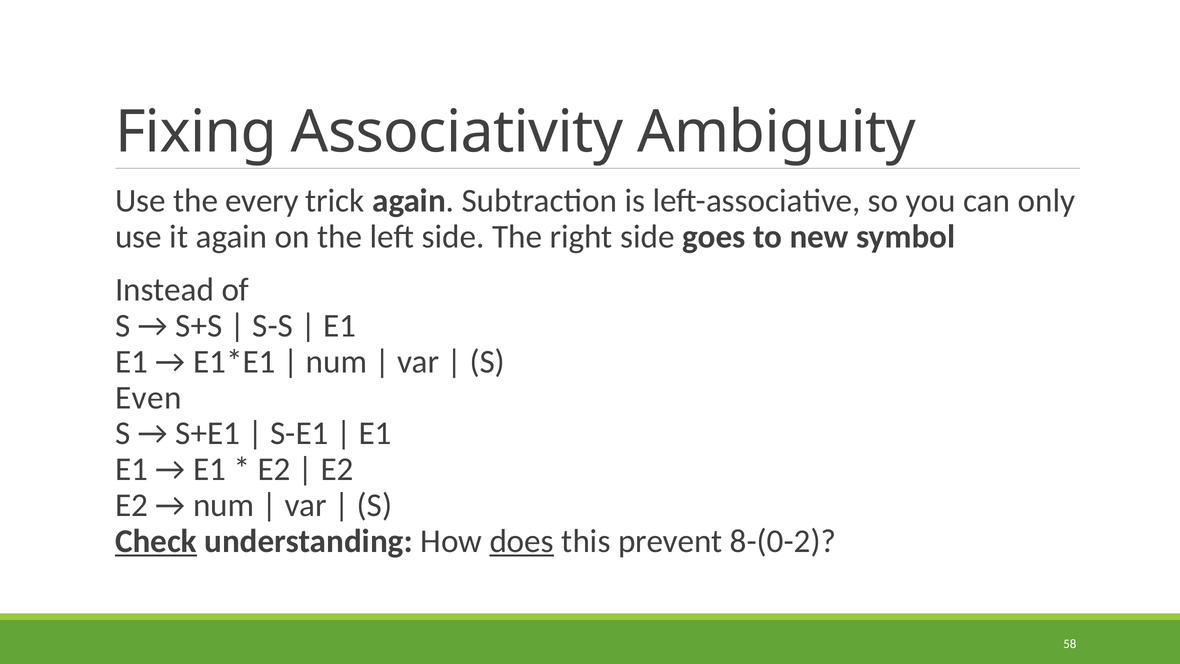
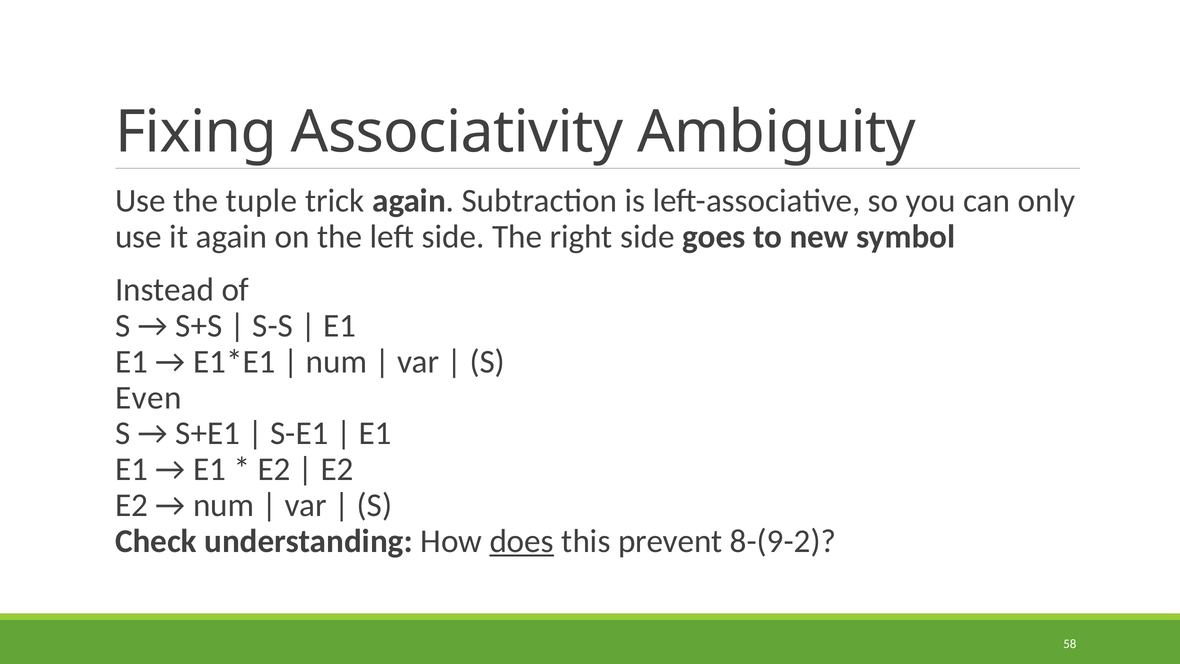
every: every -> tuple (262, 201)
Check underline: present -> none (156, 541)
8-(0-2: 8-(0-2 -> 8-(9-2 (783, 541)
